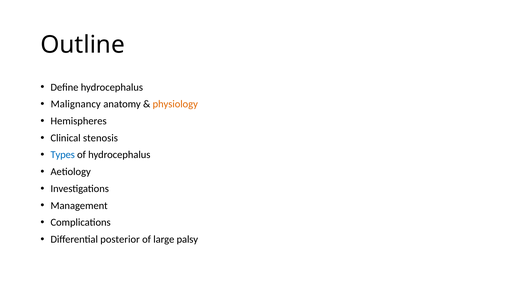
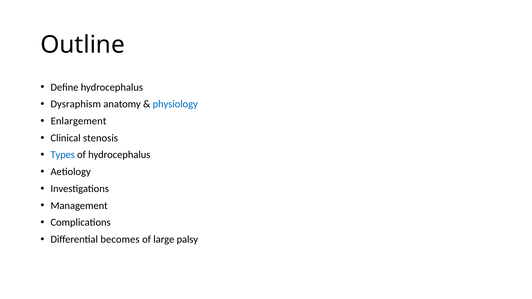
Malignancy: Malignancy -> Dysraphism (76, 104)
physiology colour: orange -> blue (175, 104)
Hemispheres: Hemispheres -> Enlargement (79, 121)
posterior: posterior -> becomes (120, 240)
